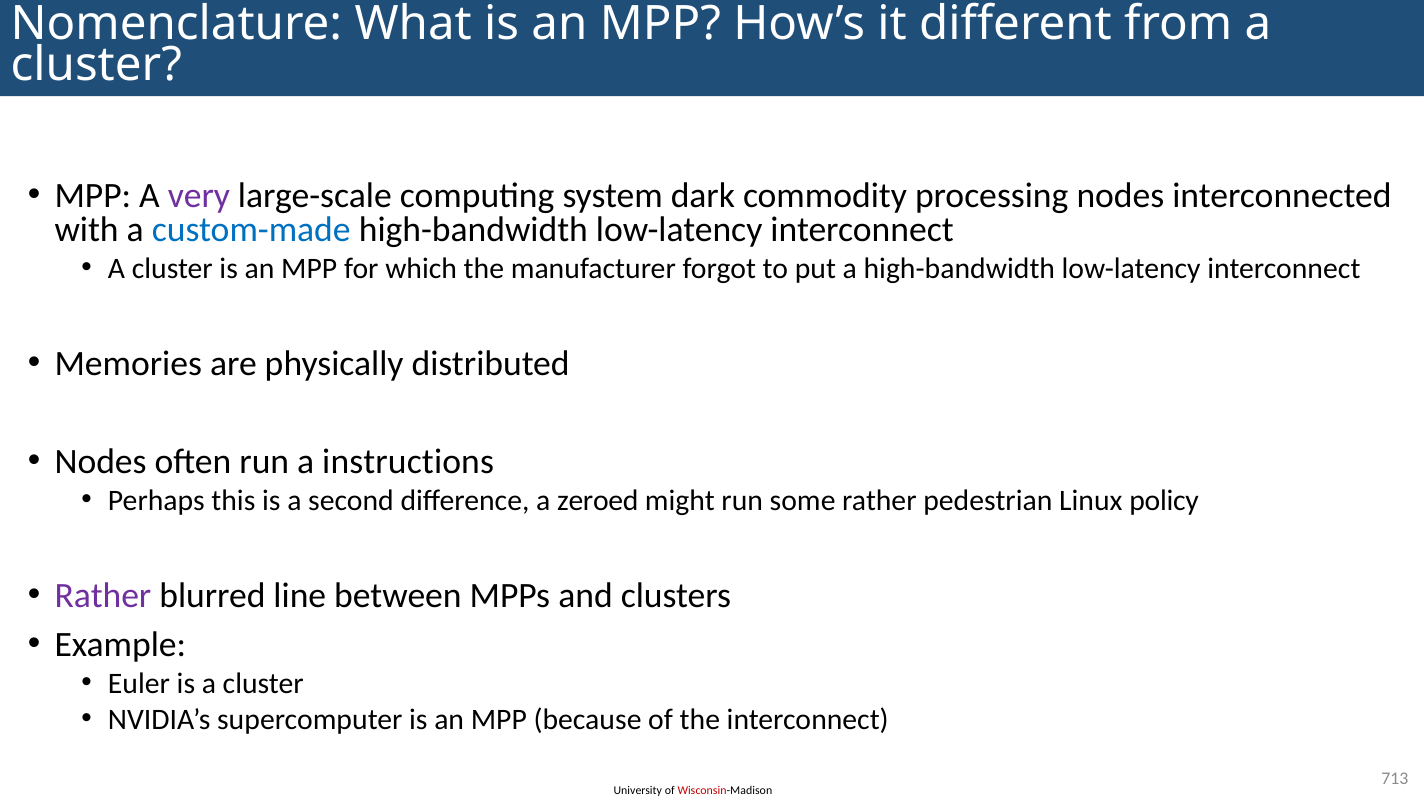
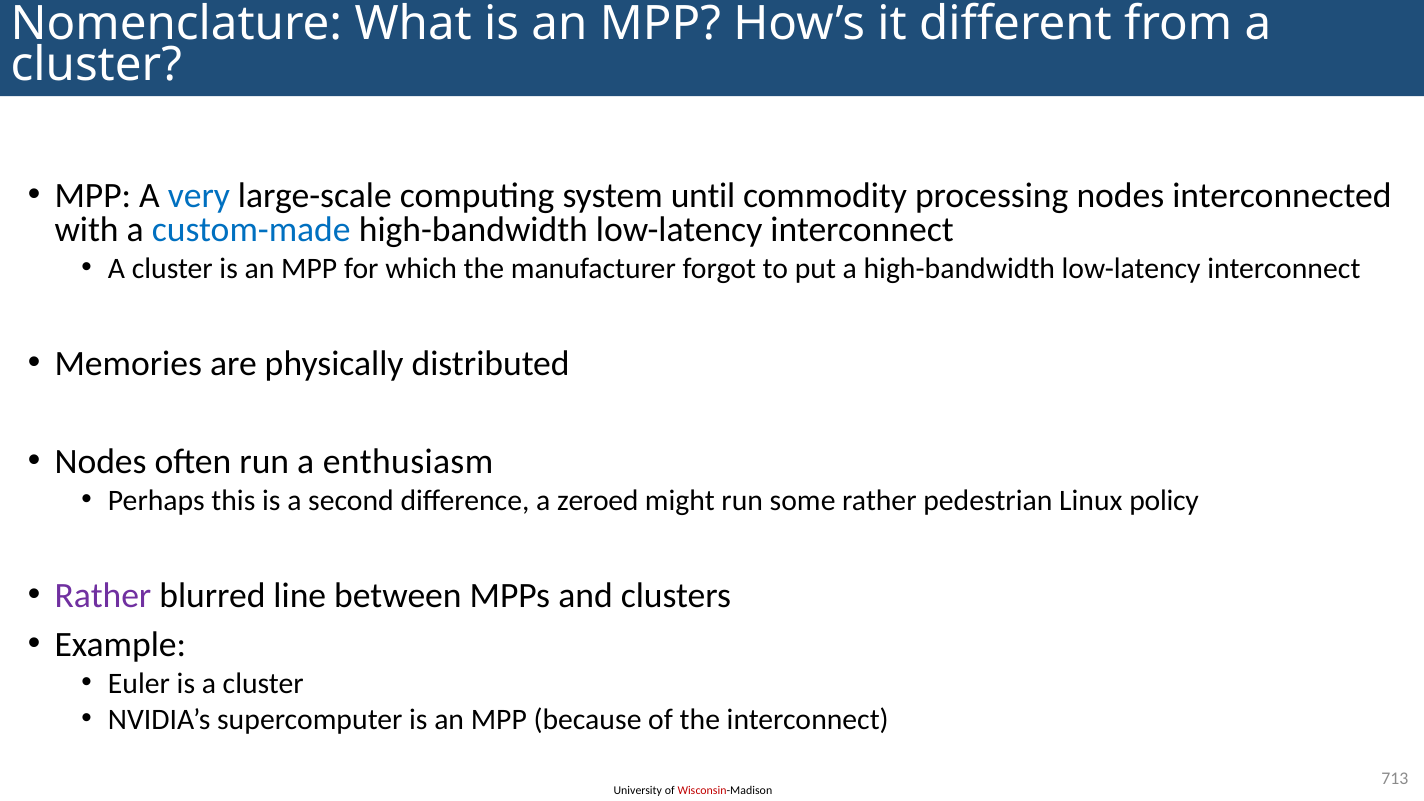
very colour: purple -> blue (199, 196)
dark: dark -> until (703, 196)
instructions: instructions -> enthusiasm (408, 462)
